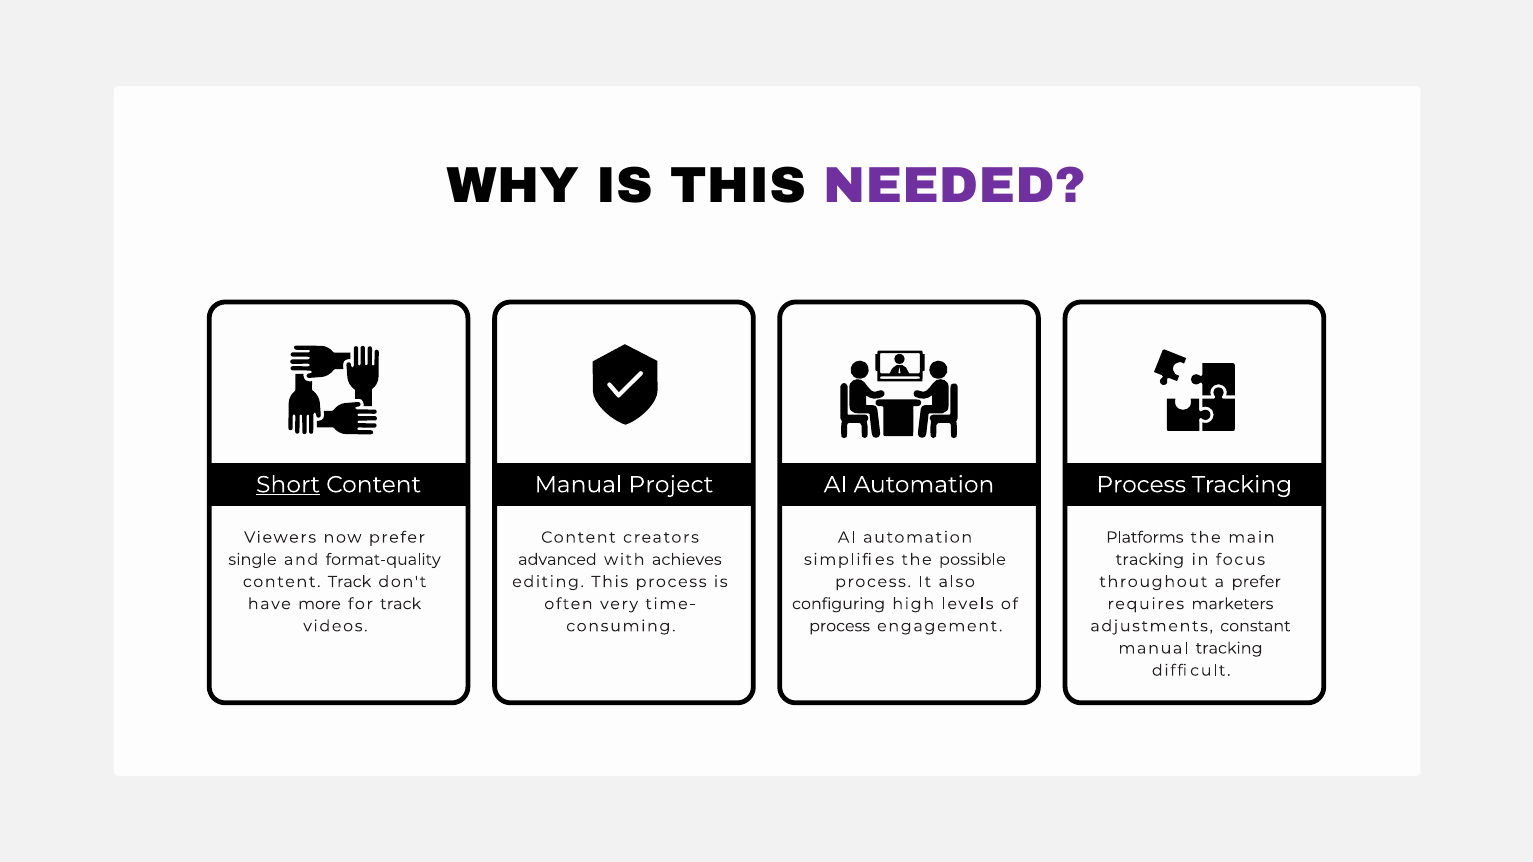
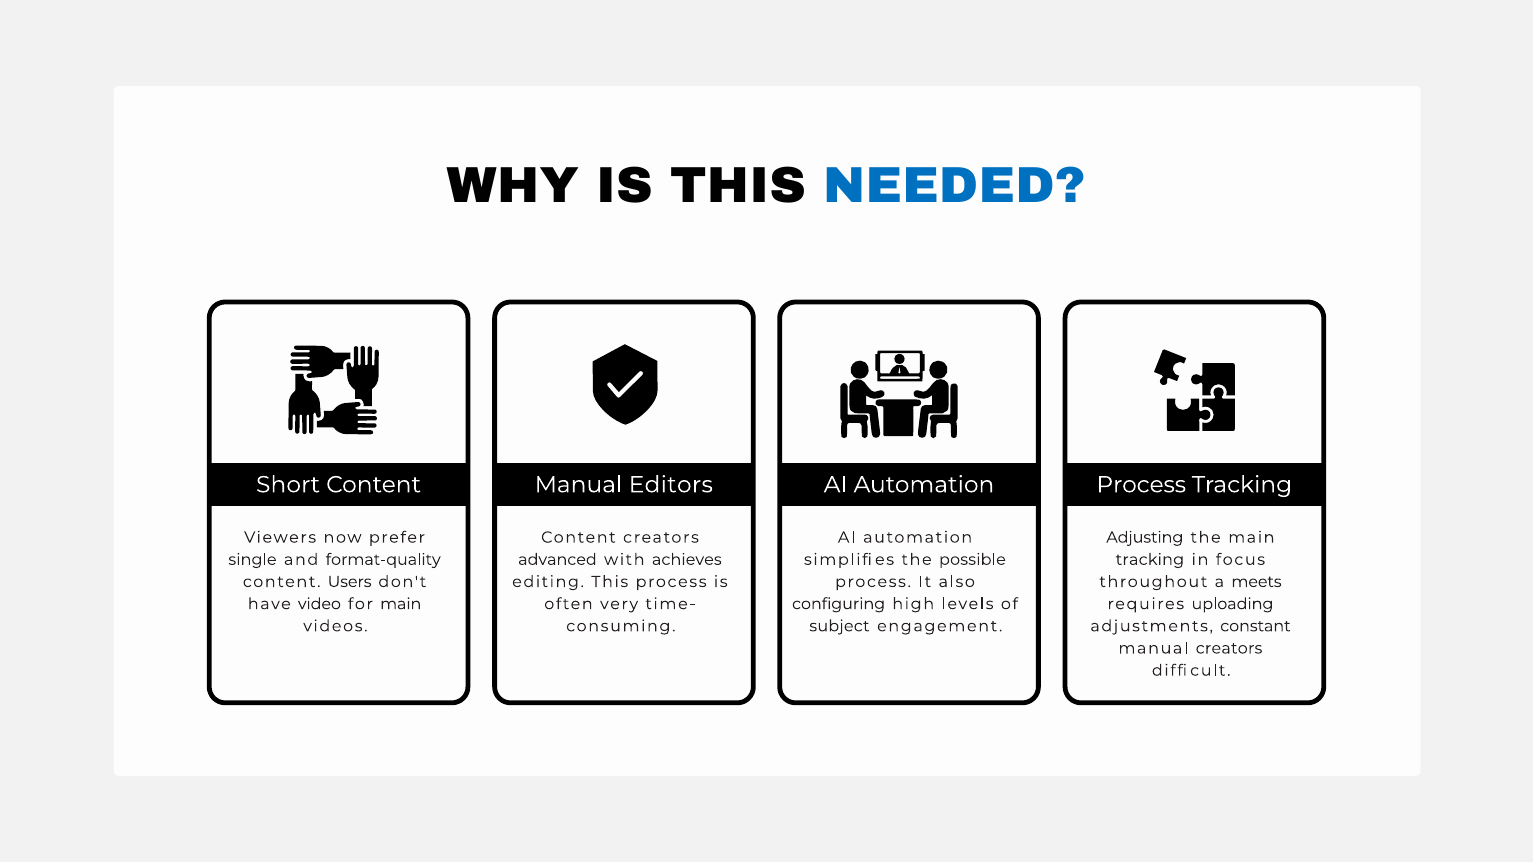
NEEDED colour: purple -> blue (954, 186)
Short underline: present -> none (288, 485)
Project: Project -> Editors (671, 485)
Platforms: Platforms -> Adjusting (1145, 538)
content Track: Track -> Users (350, 582)
a prefer: prefer -> meets (1257, 582)
more: more -> video (319, 604)
for track: track -> main (401, 604)
marketers: marketers -> uploading (1232, 604)
process: process -> subject (839, 626)
manual tracking: tracking -> creators (1229, 648)
